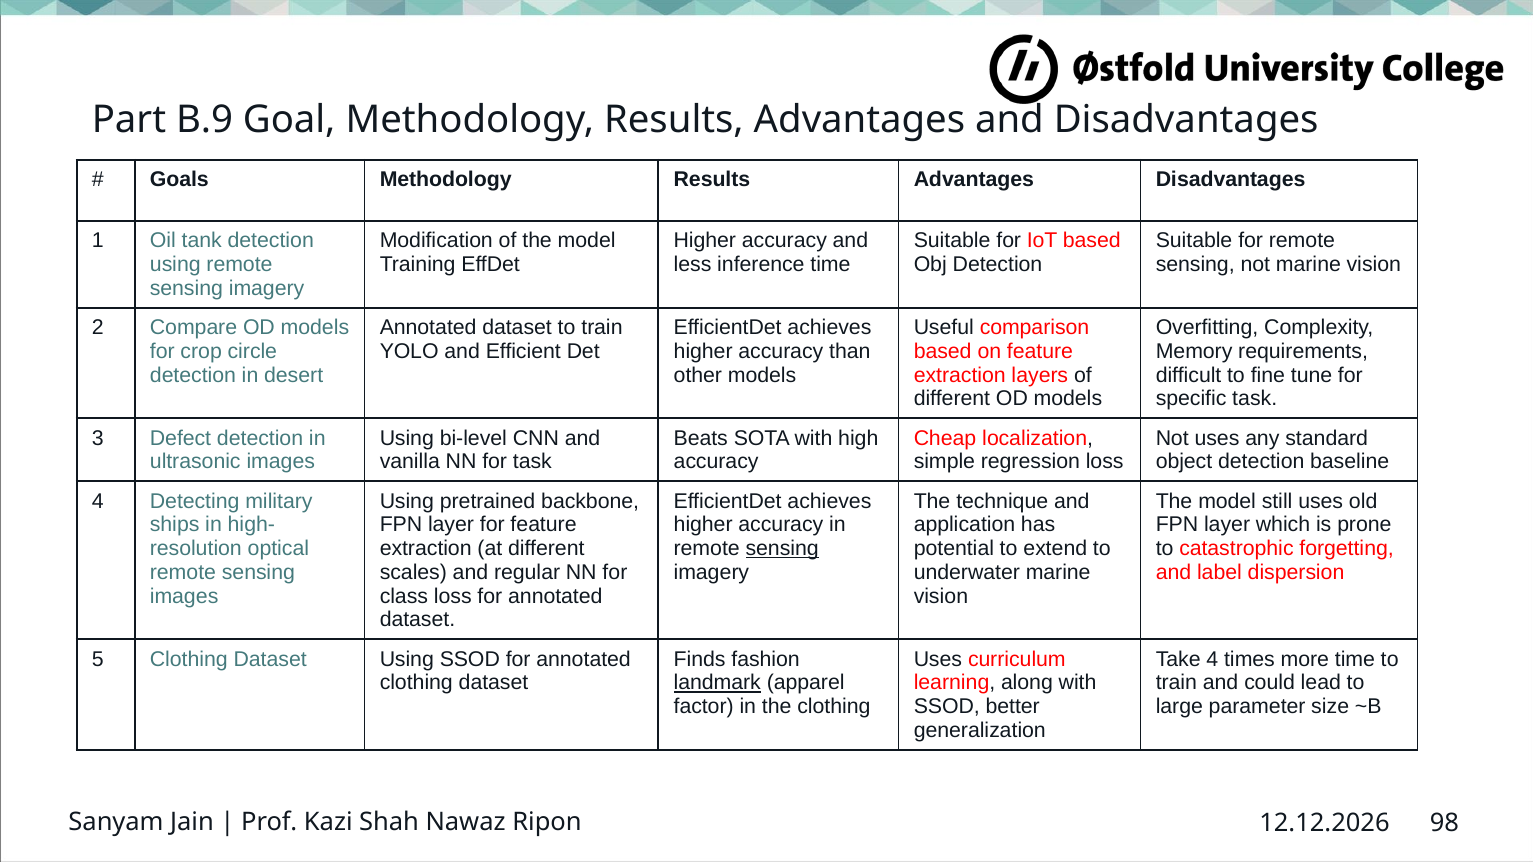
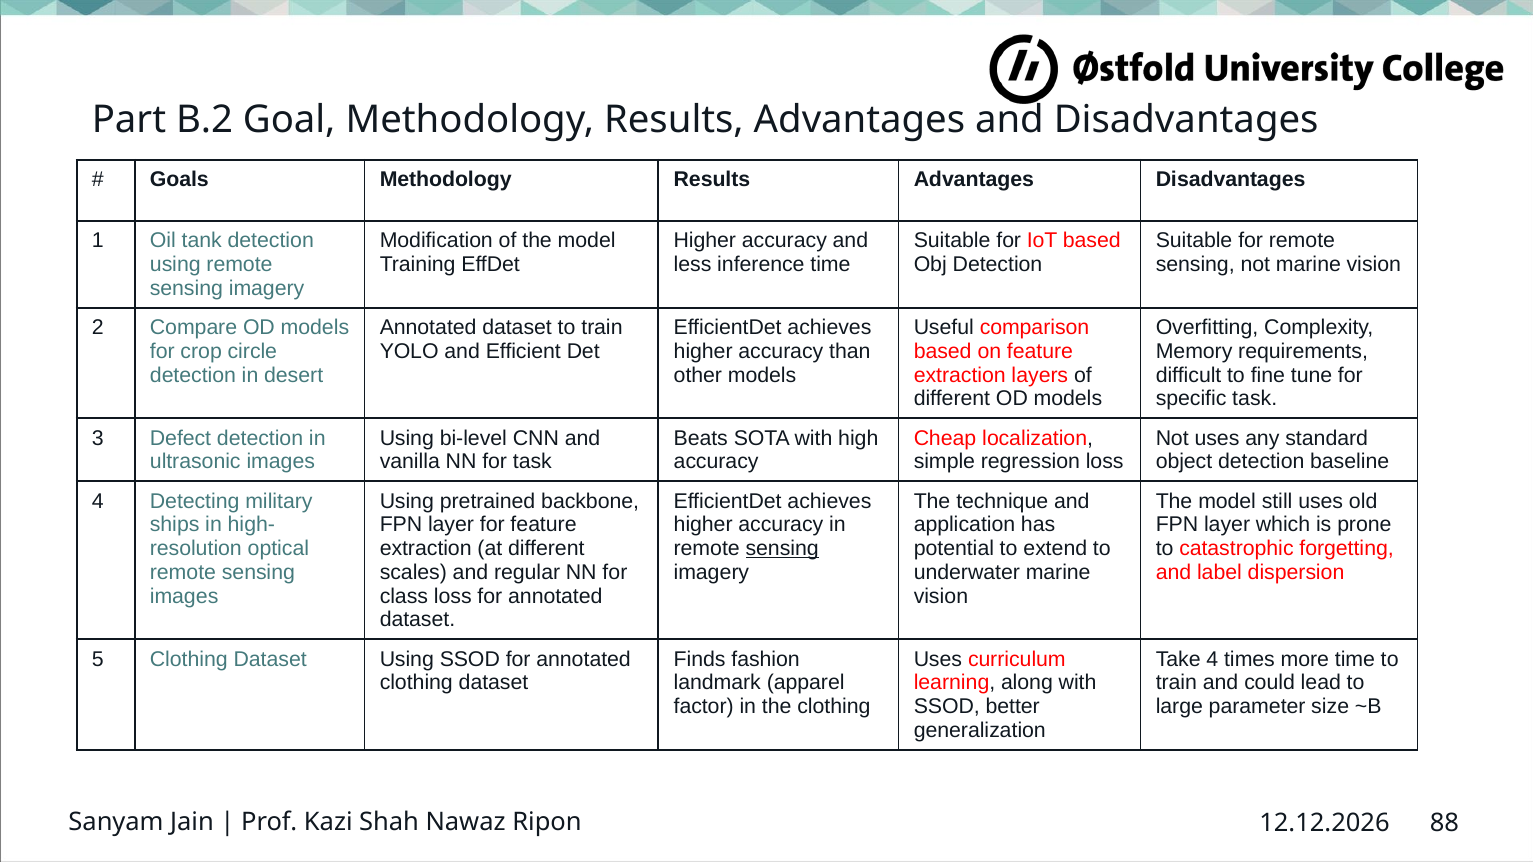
B.9: B.9 -> B.2 (205, 120)
landmark underline: present -> none (717, 683)
98: 98 -> 88 (1444, 823)
